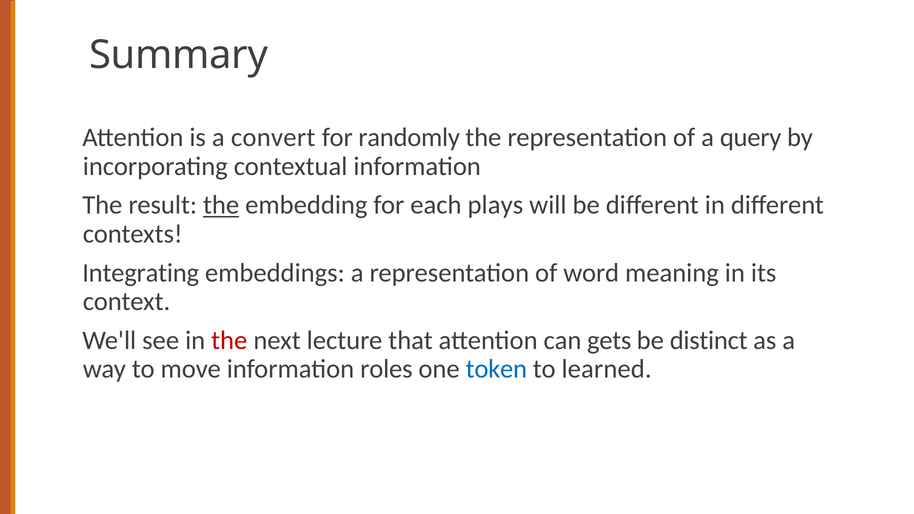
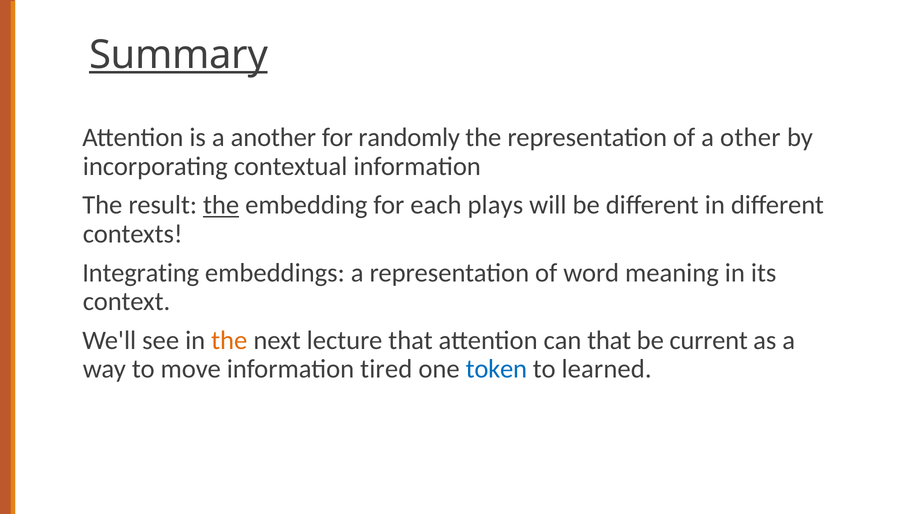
Summary underline: none -> present (179, 55)
convert: convert -> another (273, 138)
query: query -> other (750, 138)
the colour: red -> orange (229, 340)
can gets: gets -> that (609, 340)
distinct: distinct -> current (709, 340)
roles: roles -> tired (386, 369)
